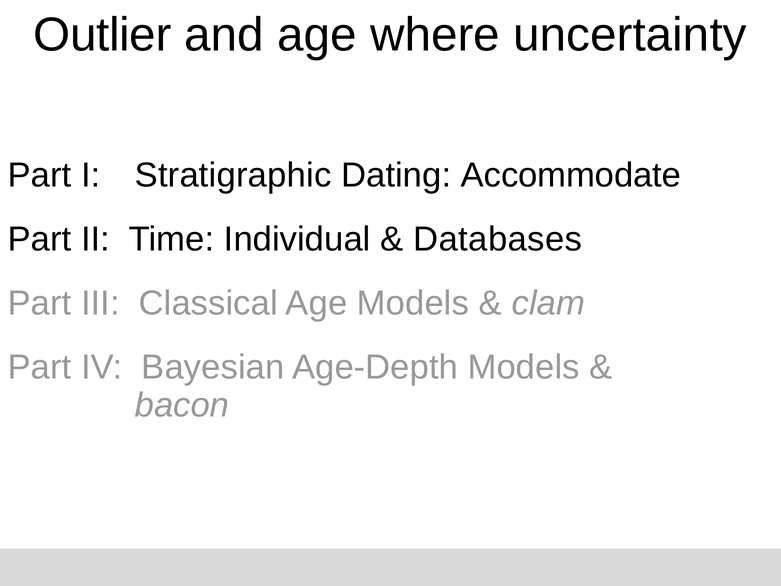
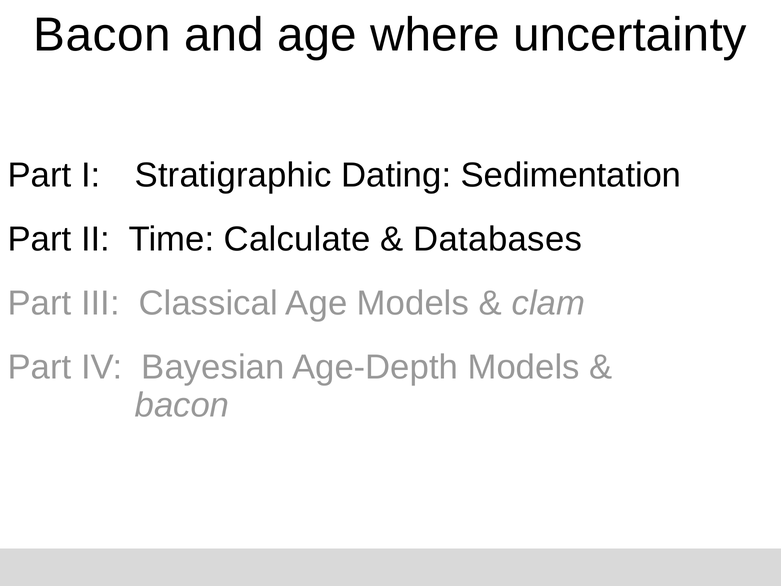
Outlier: Outlier -> Bacon (102, 35)
Accommodate: Accommodate -> Sedimentation (571, 175)
Individual: Individual -> Calculate (297, 239)
